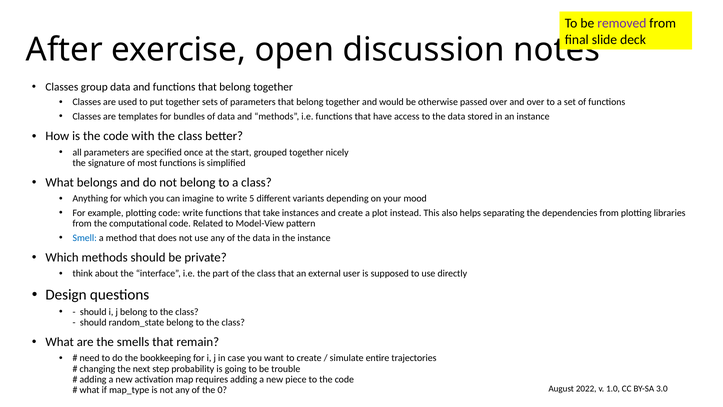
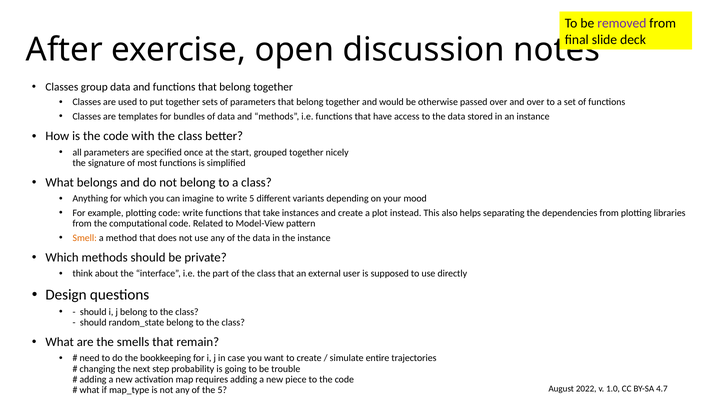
Smell colour: blue -> orange (85, 238)
3.0: 3.0 -> 4.7 (662, 388)
the 0: 0 -> 5 (222, 390)
